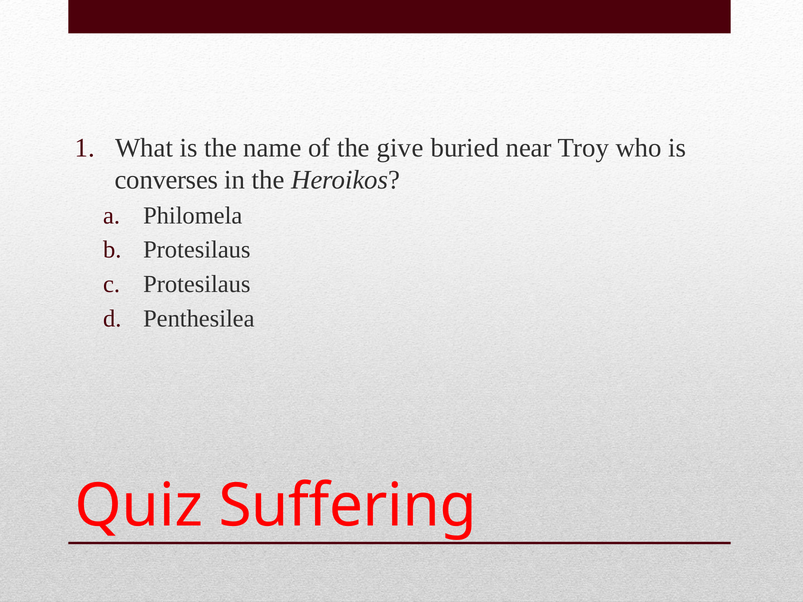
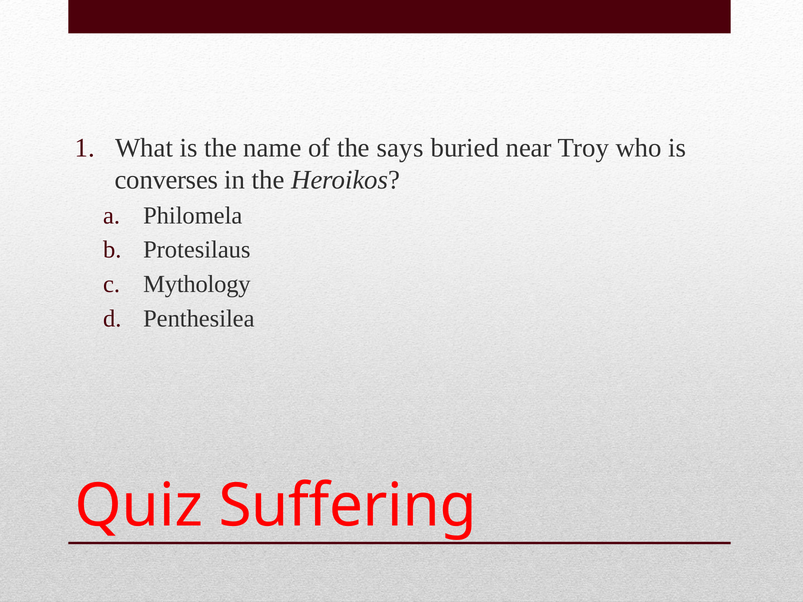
give: give -> says (400, 148)
Protesilaus: Protesilaus -> Mythology (197, 284)
